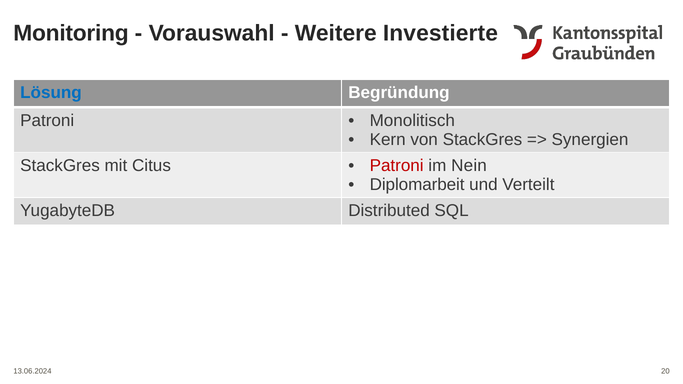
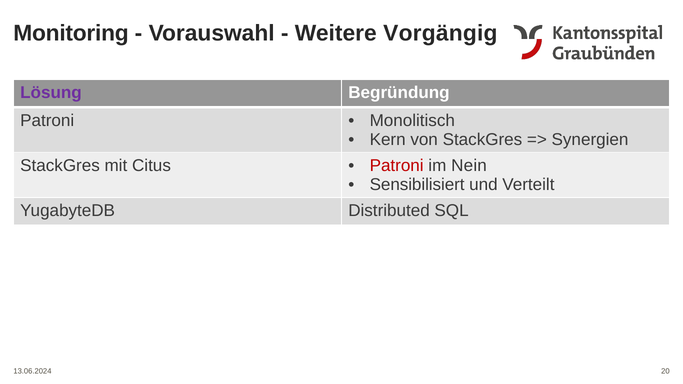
Investierte: Investierte -> Vorgängig (440, 33)
Lösung colour: blue -> purple (51, 93)
Diplomarbeit: Diplomarbeit -> Sensibilisiert (417, 185)
